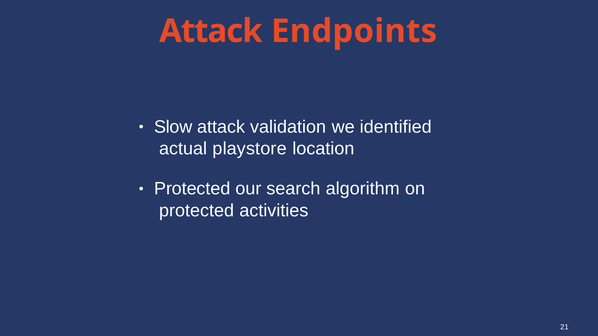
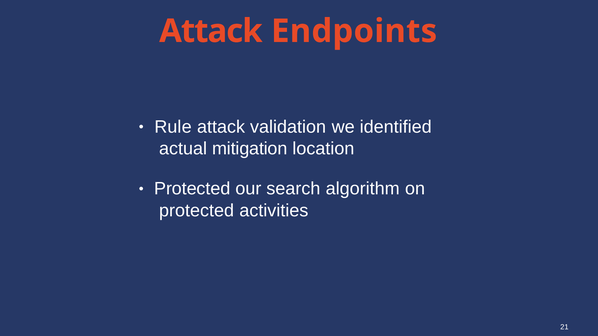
Slow: Slow -> Rule (173, 127)
playstore: playstore -> mitigation (250, 149)
